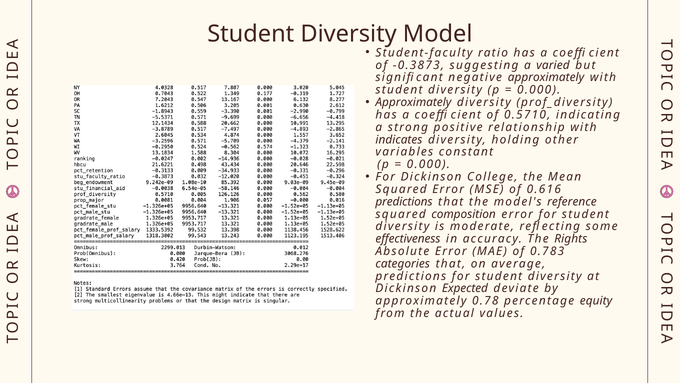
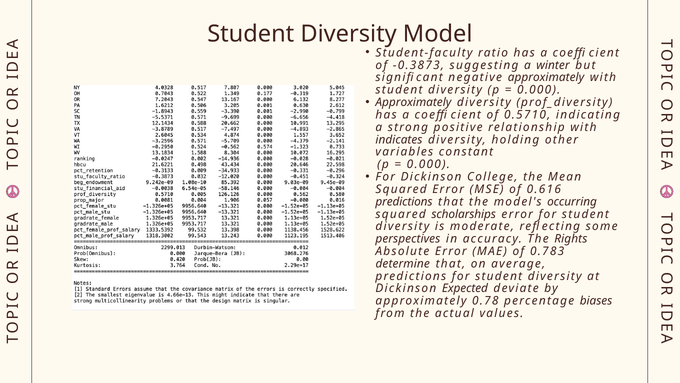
varied: varied -> winter (553, 65)
reference: reference -> occurring (572, 201)
composition: composition -> scholarships (464, 214)
effectiveness: effectiveness -> perspectives (408, 239)
categories: categories -> determine (403, 263)
equity: equity -> biases (596, 301)
